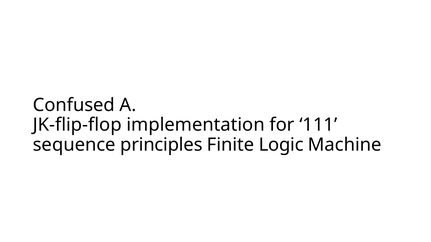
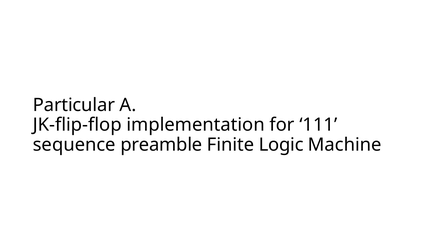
Confused: Confused -> Particular (74, 105)
principles: principles -> preamble (161, 145)
